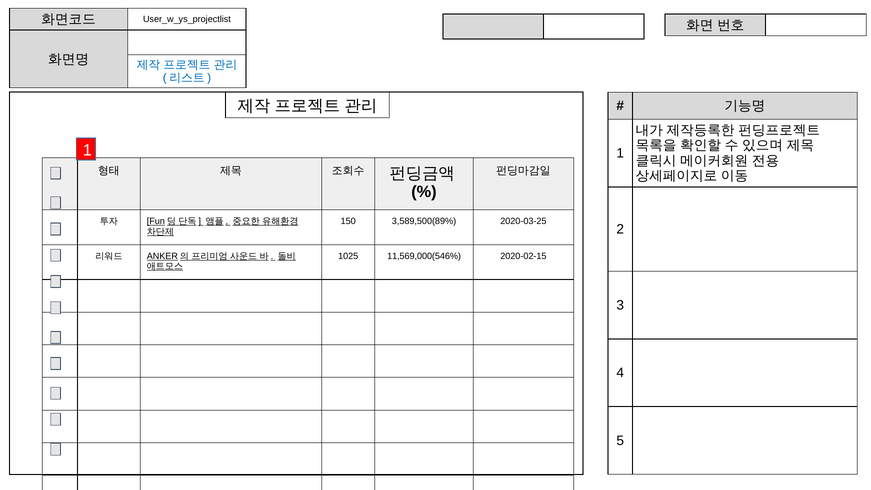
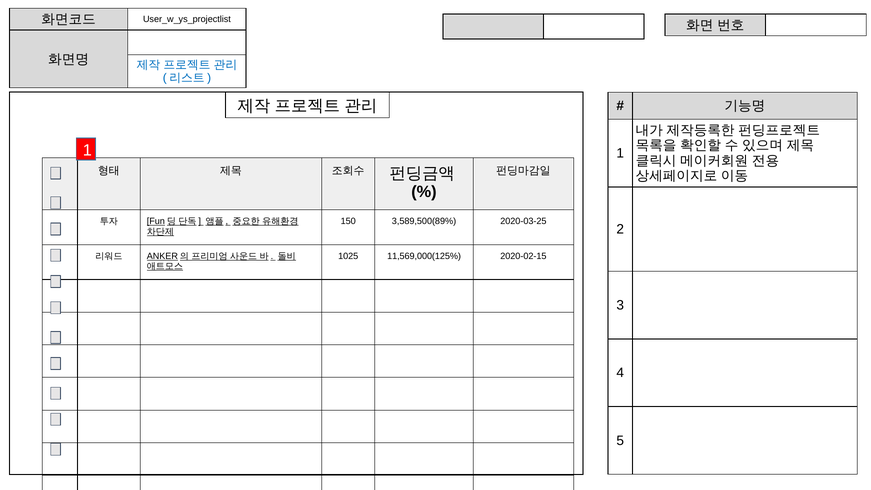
11,569,000(546%: 11,569,000(546% -> 11,569,000(125% (424, 256)
